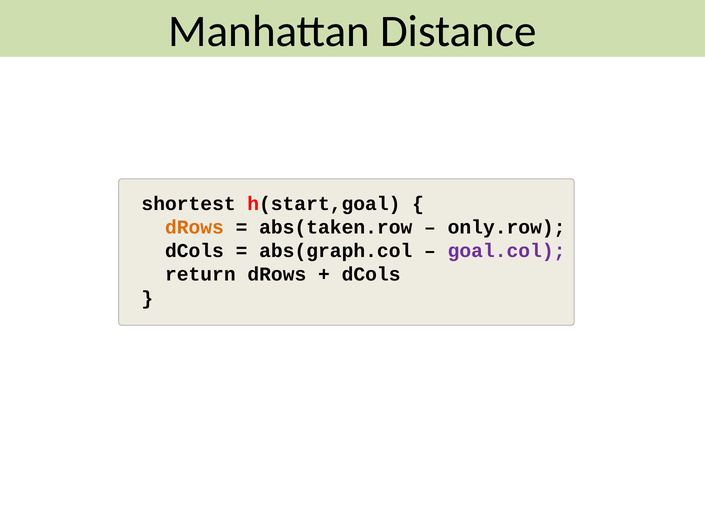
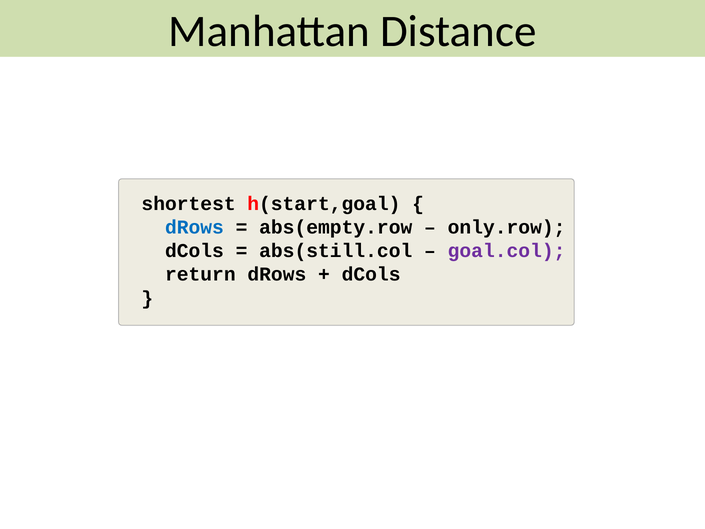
dRows colour: orange -> blue (194, 227)
abs(taken.row: abs(taken.row -> abs(empty.row (336, 227)
abs(graph.col: abs(graph.col -> abs(still.col (336, 251)
